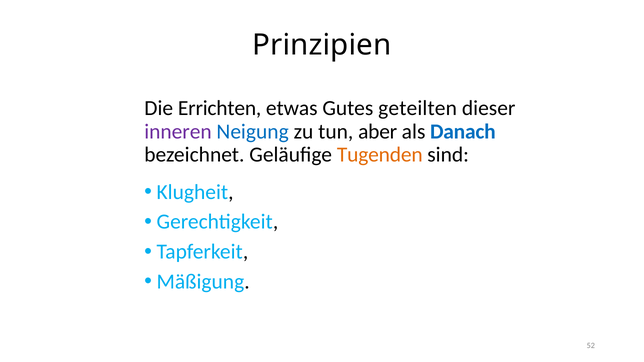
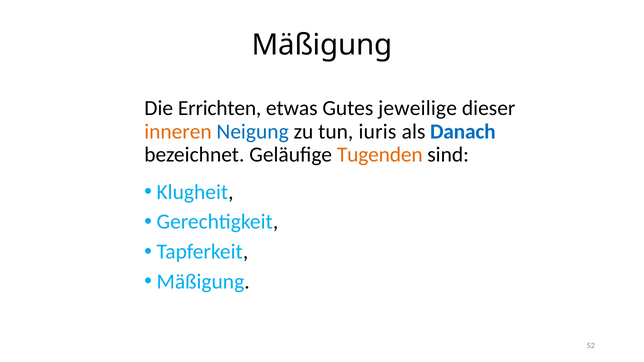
Prinzipien: Prinzipien -> Mäßigung (322, 45)
geteilten: geteilten -> jeweilige (418, 108)
inneren colour: purple -> orange (178, 132)
aber: aber -> iuris (377, 132)
